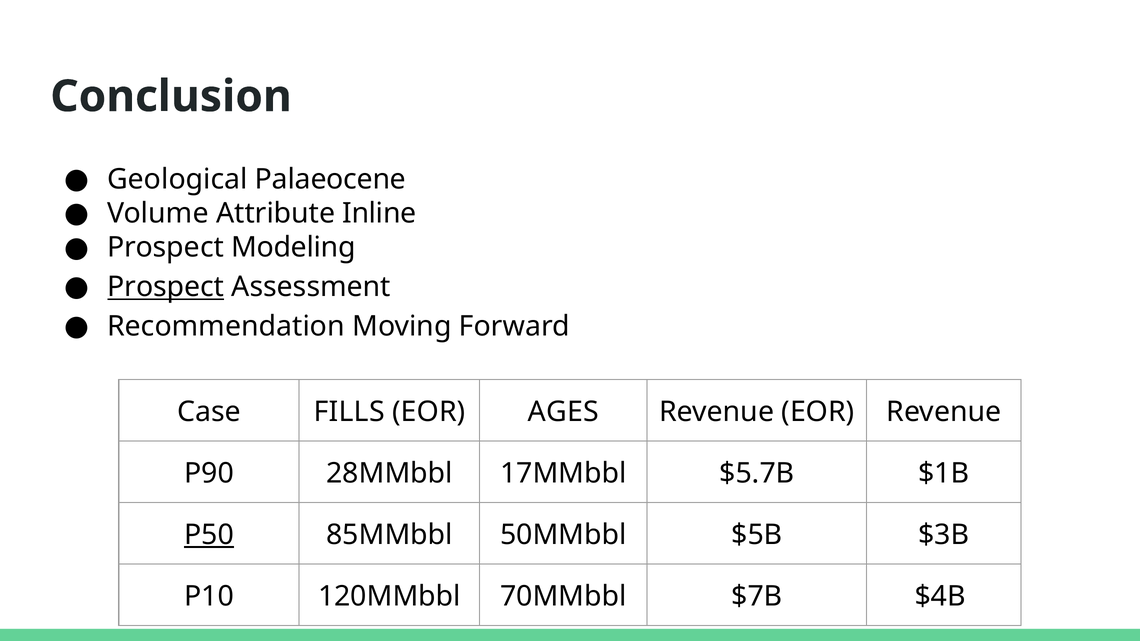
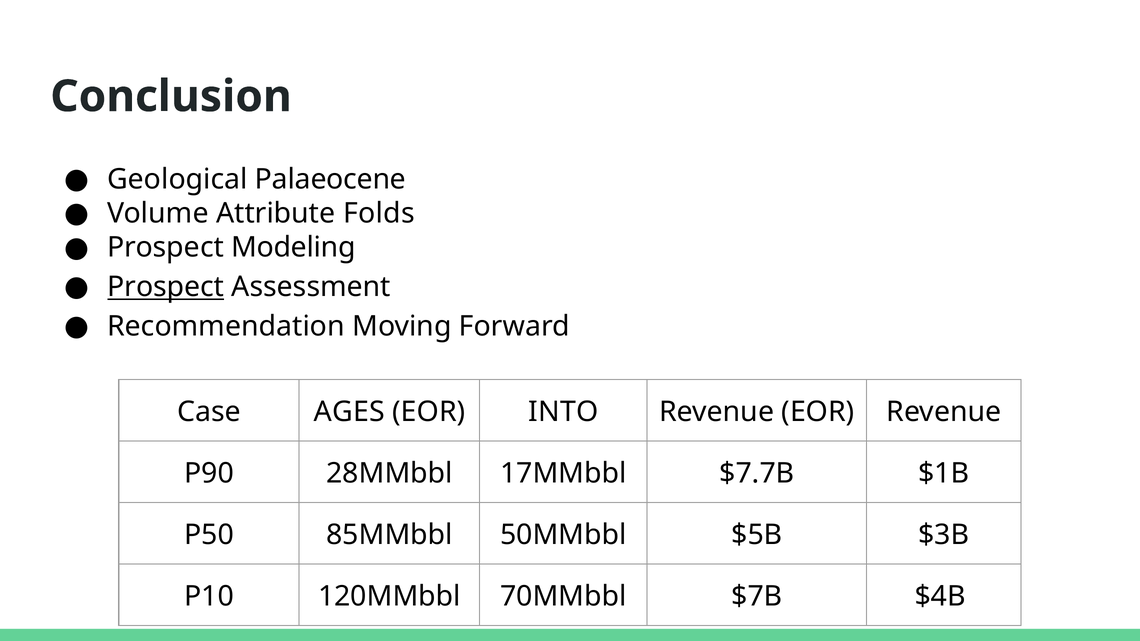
Inline: Inline -> Folds (379, 213)
FILLS: FILLS -> AGES (349, 412)
AGES: AGES -> INTO (563, 412)
$5.7B: $5.7B -> $7.7B (757, 473)
P50 underline: present -> none (209, 535)
